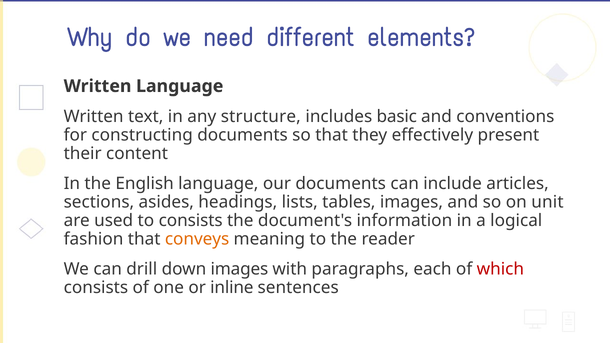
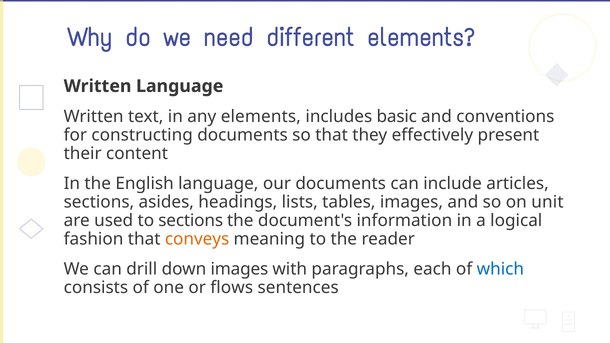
any structure: structure -> elements (261, 116)
to consists: consists -> sections (191, 221)
which colour: red -> blue (500, 269)
inline: inline -> flows (232, 288)
